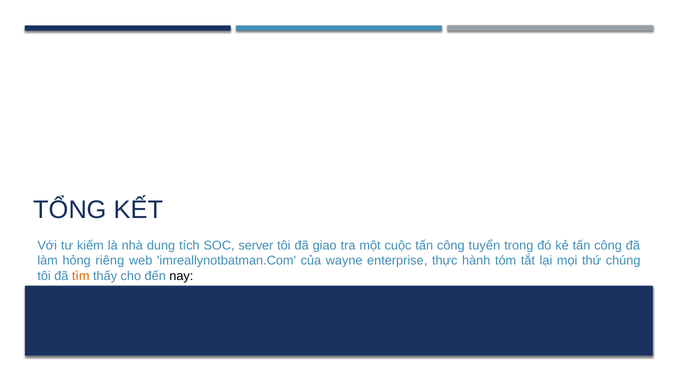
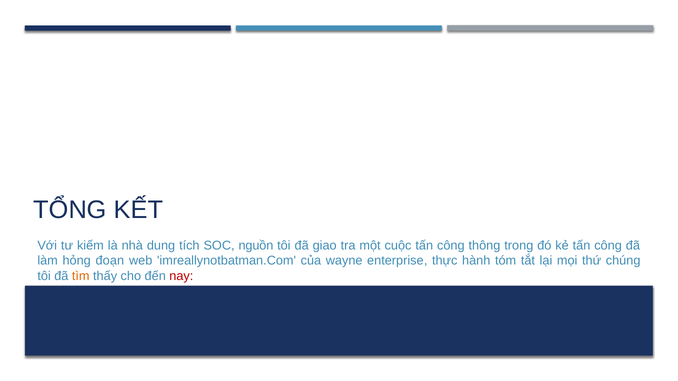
server: server -> nguồn (256, 246)
tuyển: tuyển -> thông (484, 246)
riêng: riêng -> đoạn (110, 261)
nay colour: black -> red (181, 276)
